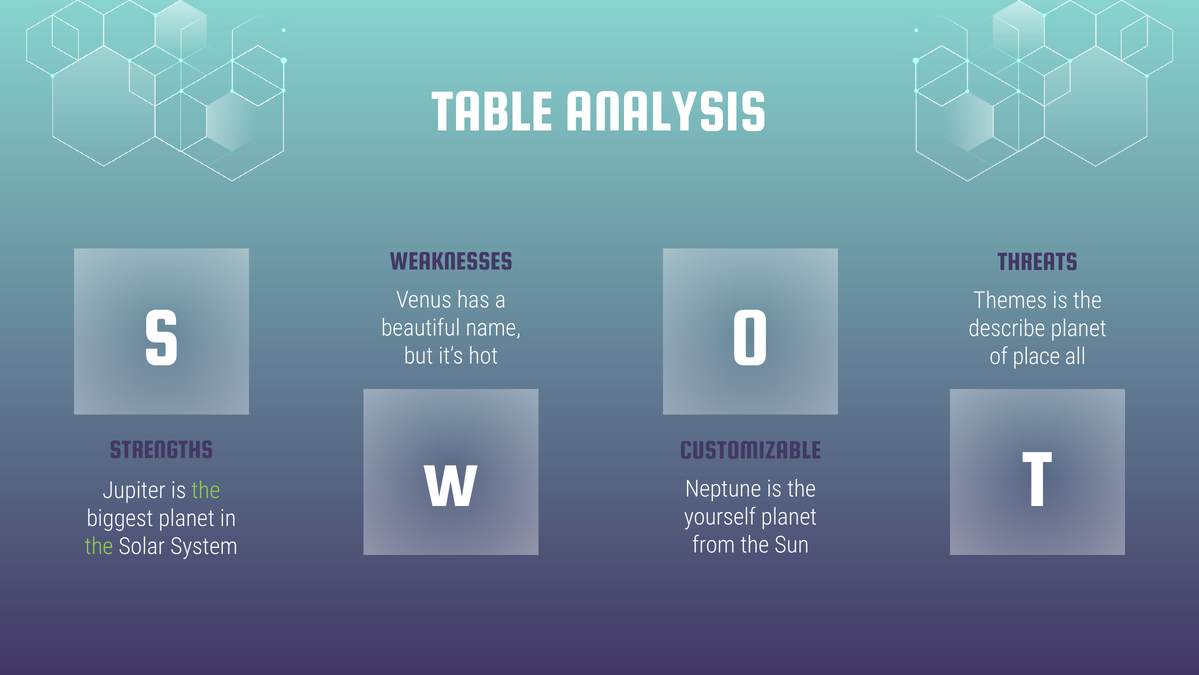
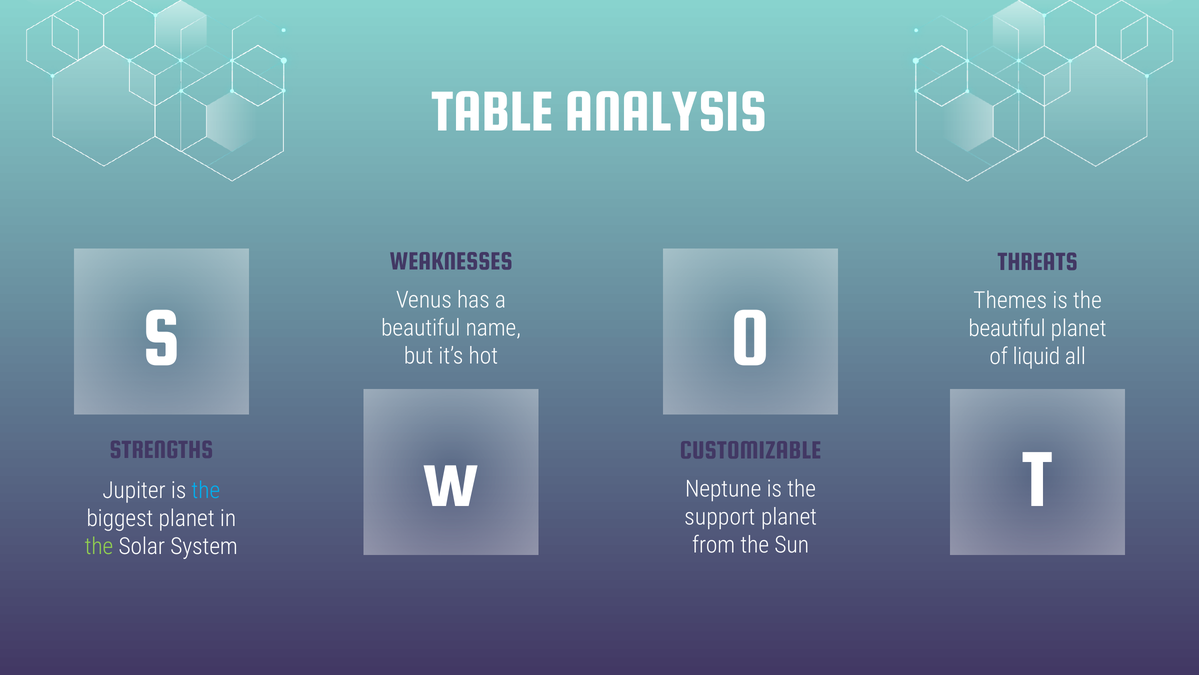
describe: describe -> beautiful (1007, 328)
place: place -> liquid (1036, 356)
the colour: light green -> light blue (206, 490)
yourself: yourself -> support (720, 517)
